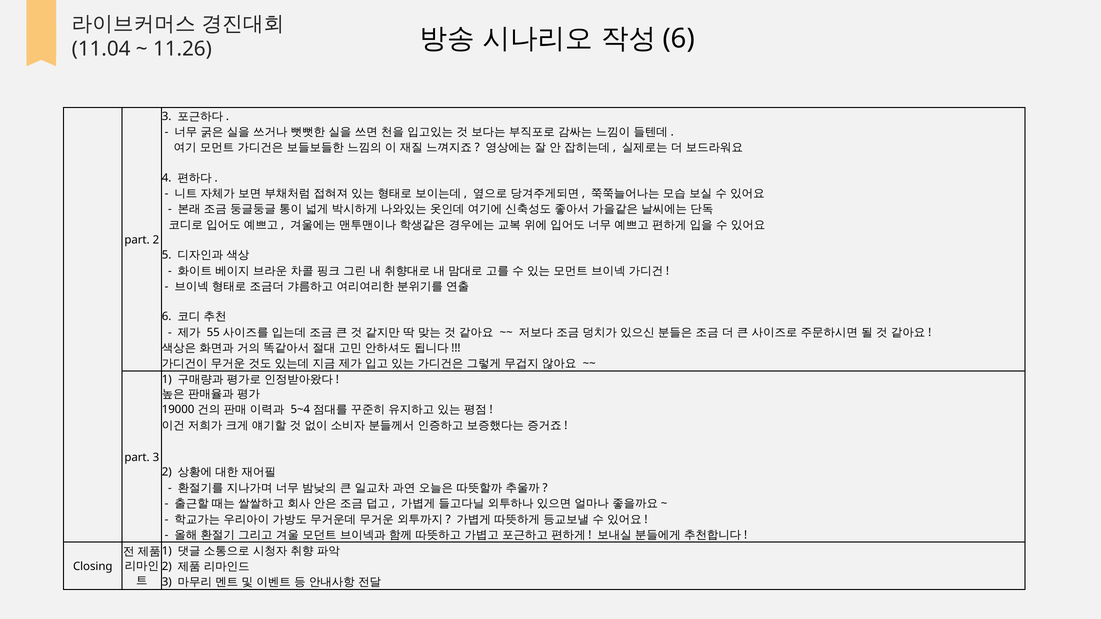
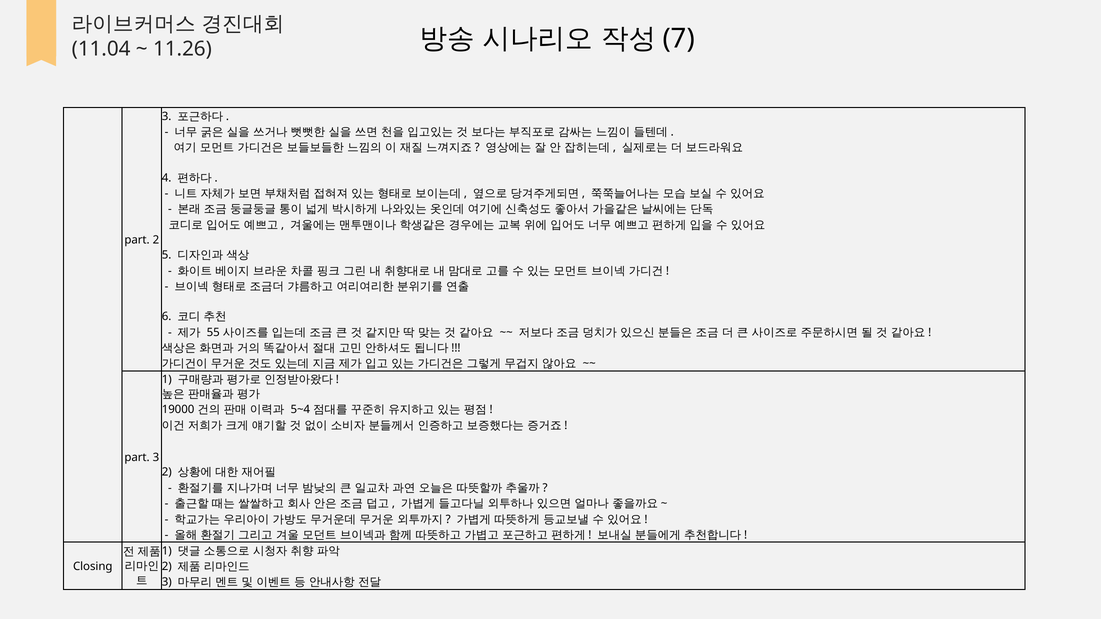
6: 6 -> 7 (679, 39)
